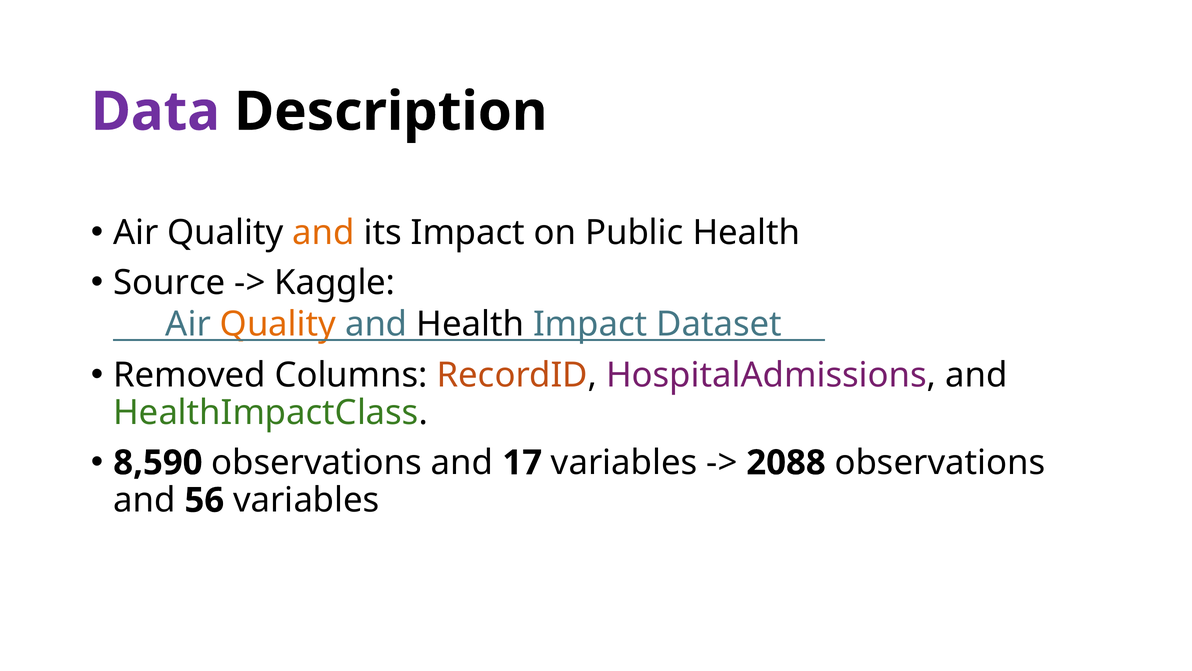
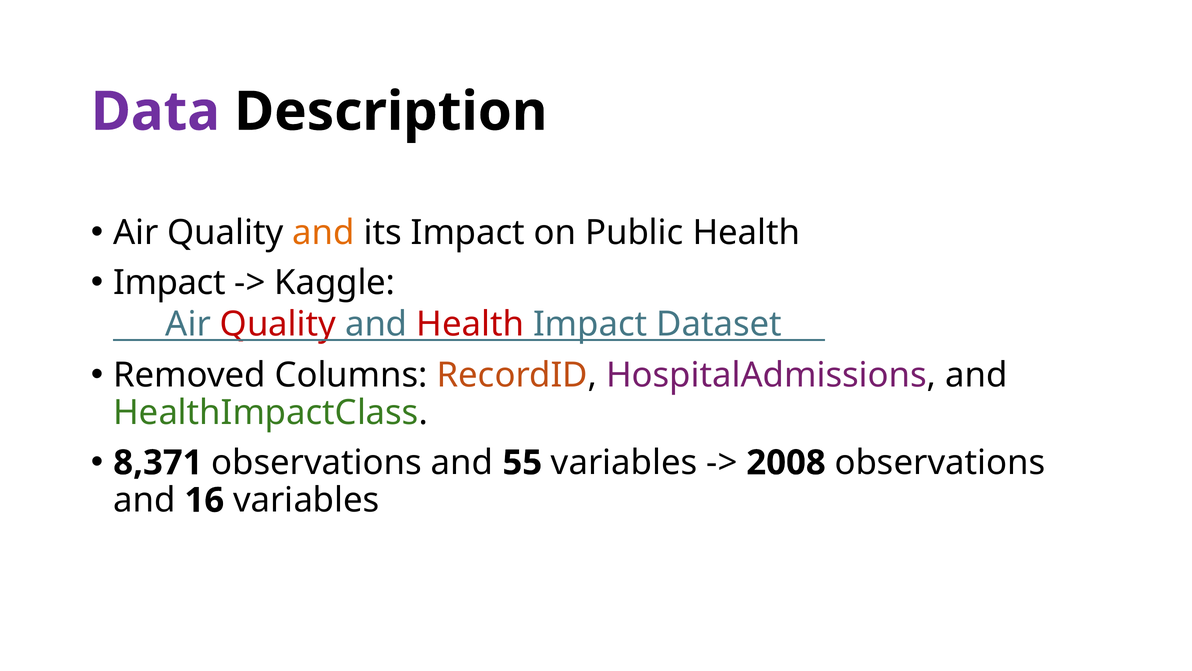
Source: Source -> Impact (169, 282)
Quality colour: orange -> red (278, 324)
Health colour: black -> red (470, 324)
8,590: 8,590 -> 8,371 (158, 462)
17: 17 -> 55 (522, 462)
2088: 2088 -> 2008 (786, 462)
56: 56 -> 16 (204, 500)
